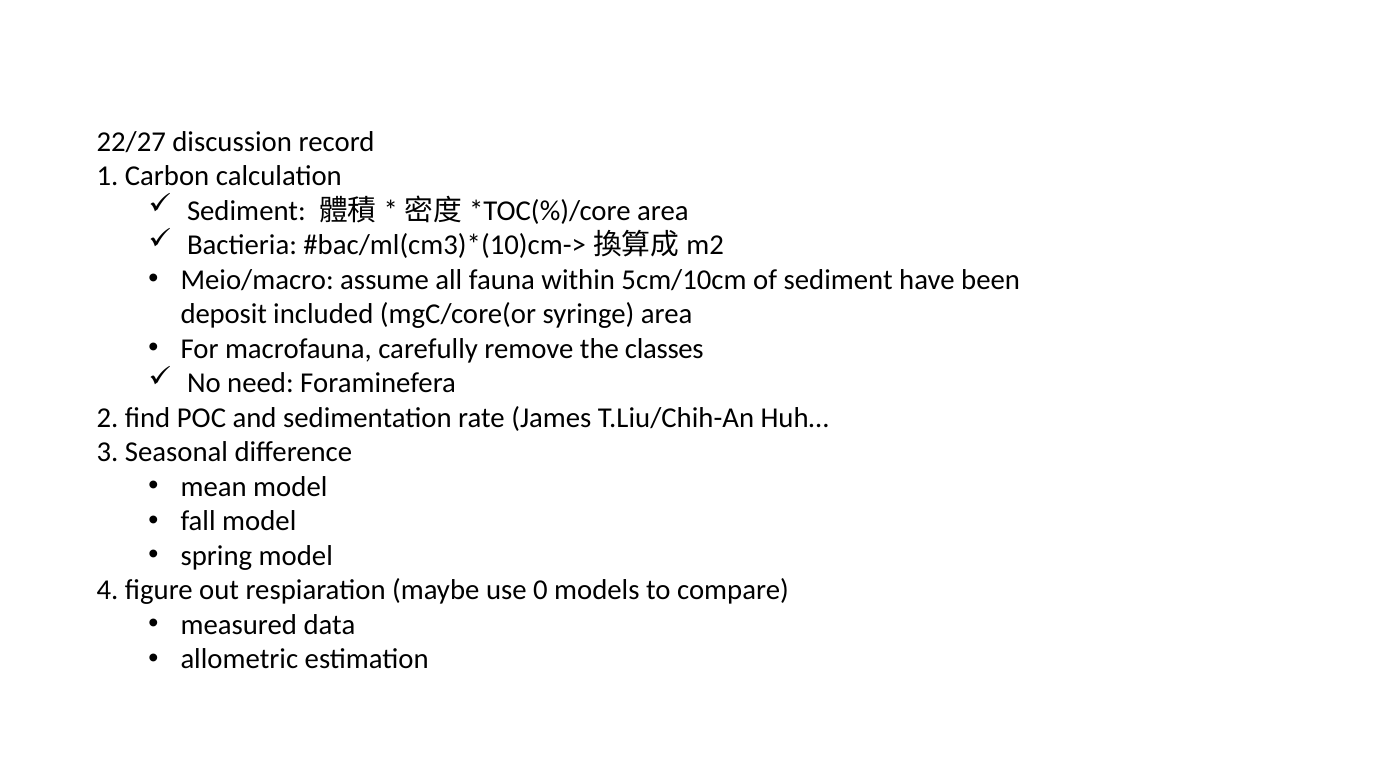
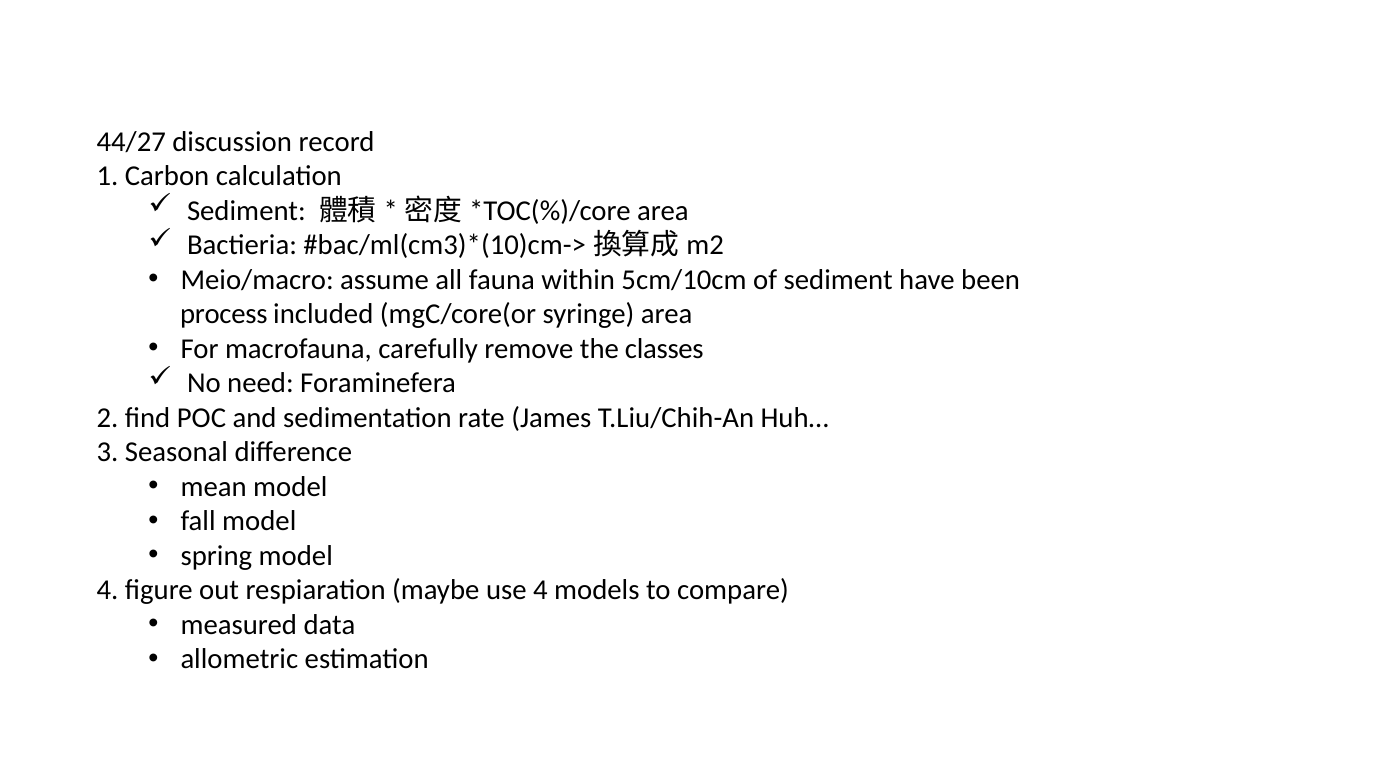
22/27: 22/27 -> 44/27 (131, 142)
deposit: deposit -> process (224, 314)
use 0: 0 -> 4 (540, 590)
